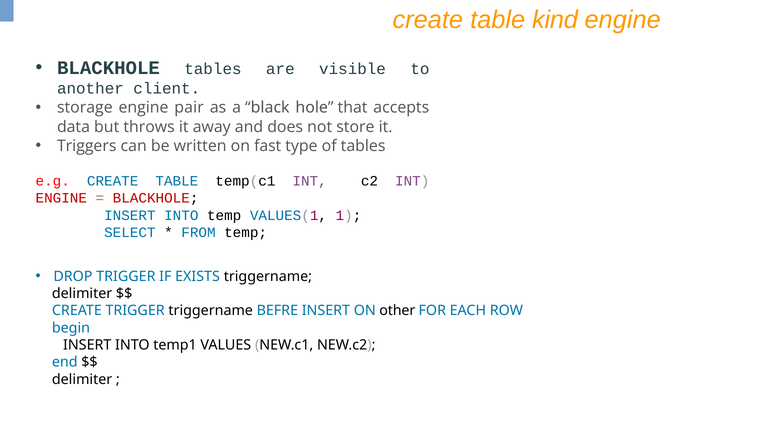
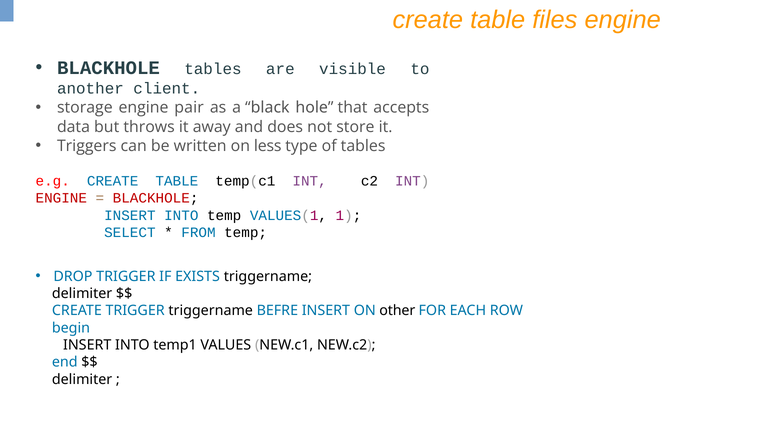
kind: kind -> files (555, 20)
fast: fast -> less (268, 146)
